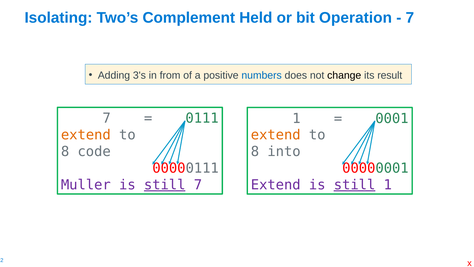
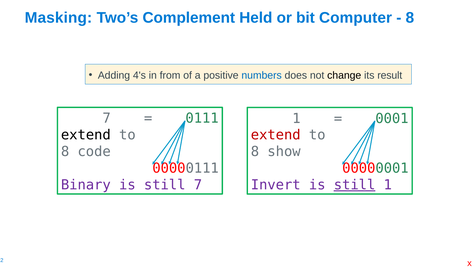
Isolating: Isolating -> Masking (58, 18)
Operation: Operation -> Computer (356, 18)
7: 7 -> 8 (410, 18)
3's: 3's -> 4's (139, 75)
extend colour: orange -> black (86, 135)
extend colour: orange -> red (276, 135)
into: into -> show (284, 151)
Muller: Muller -> Binary (86, 185)
still underline: present -> none (165, 185)
Extend: Extend -> Invert (276, 185)
